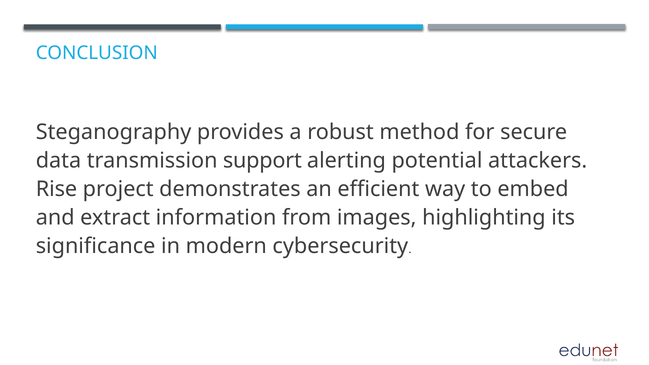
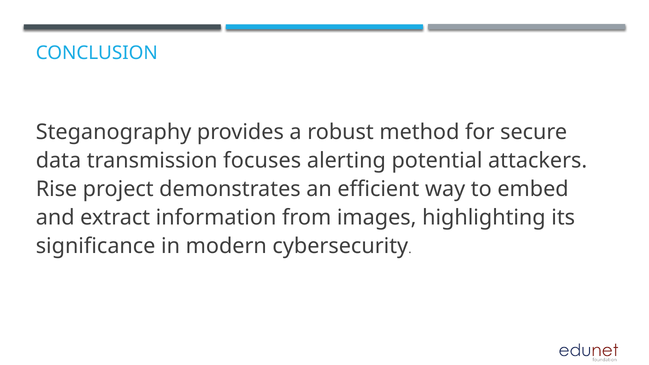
support: support -> focuses (262, 161)
